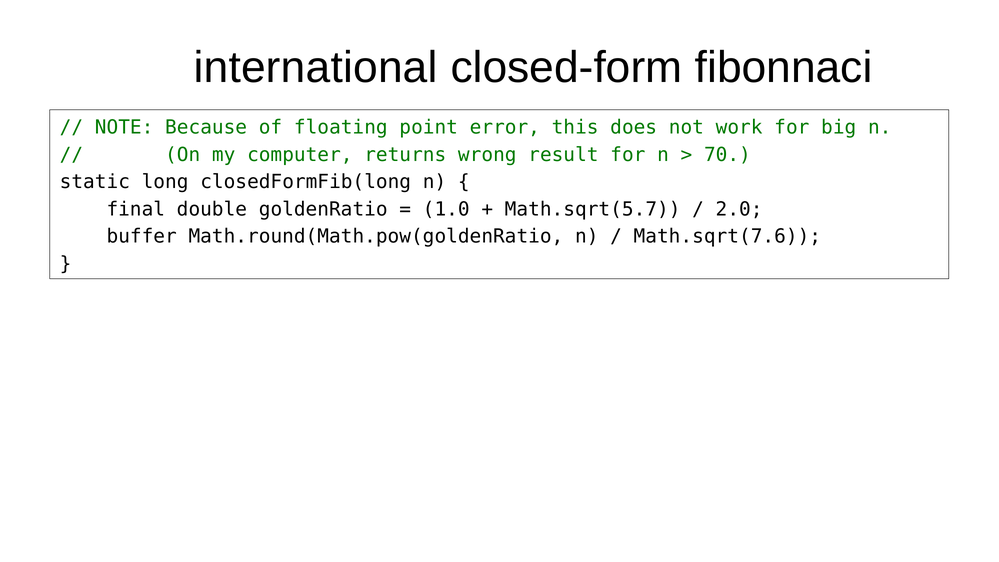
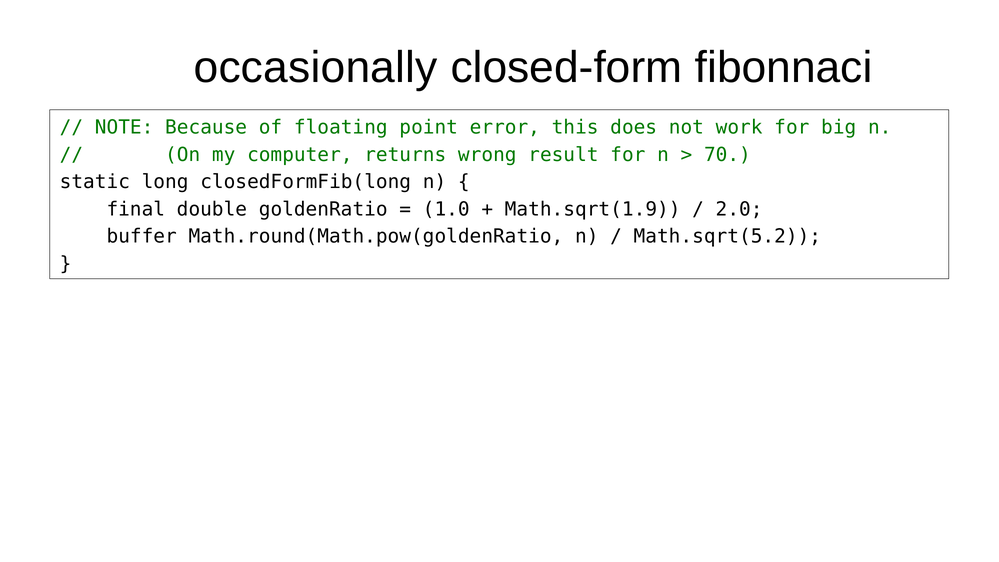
international: international -> occasionally (316, 67)
Math.sqrt(5.7: Math.sqrt(5.7 -> Math.sqrt(1.9 (593, 209)
Math.sqrt(7.6: Math.sqrt(7.6 -> Math.sqrt(5.2 (727, 236)
